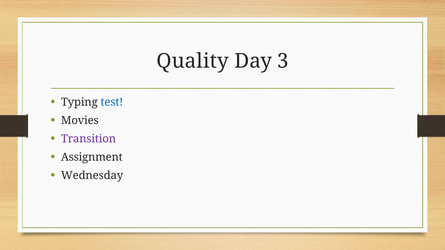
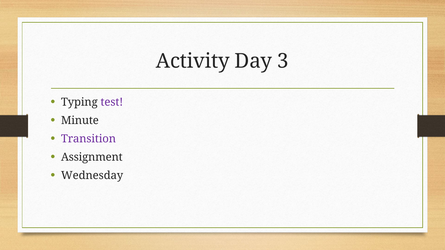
Quality: Quality -> Activity (193, 61)
test colour: blue -> purple (112, 102)
Movies: Movies -> Minute (80, 121)
